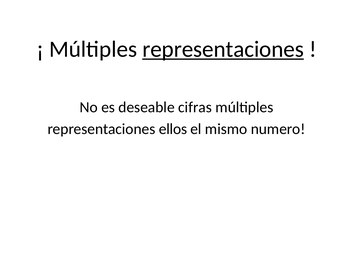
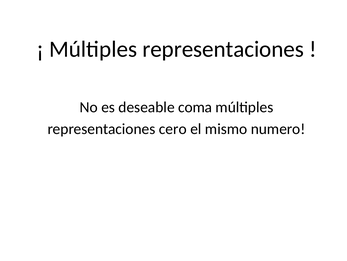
representaciones underline: present -> none (223, 49)
cifras: cifras -> coma (195, 107)
ellos: ellos -> cero (173, 129)
